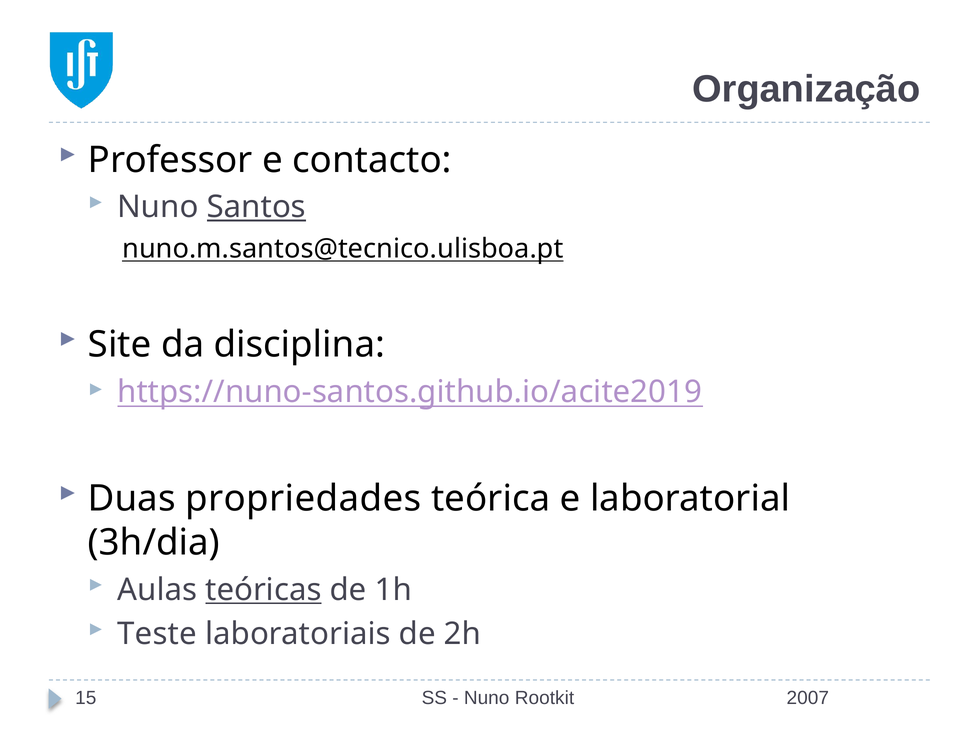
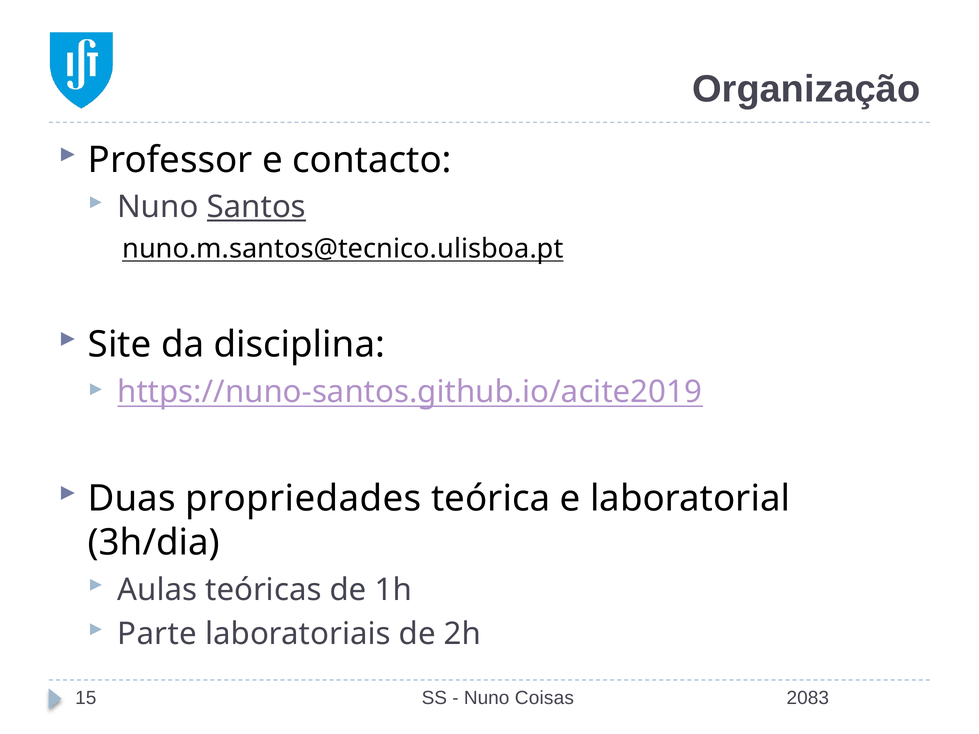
teóricas underline: present -> none (263, 590)
Teste: Teste -> Parte (157, 634)
Rootkit: Rootkit -> Coisas (544, 698)
2007: 2007 -> 2083 (808, 698)
